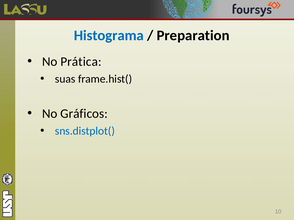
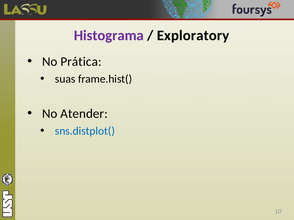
Histograma colour: blue -> purple (109, 36)
Preparation: Preparation -> Exploratory (193, 36)
Gráficos: Gráficos -> Atender (84, 114)
